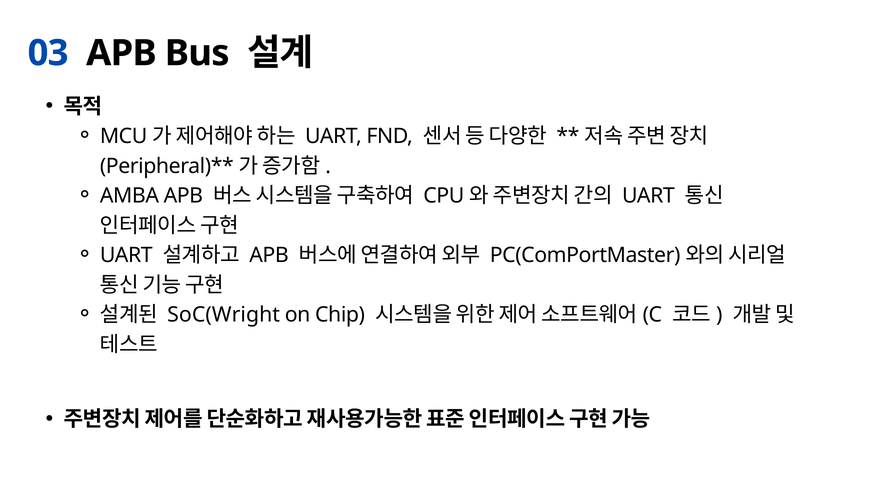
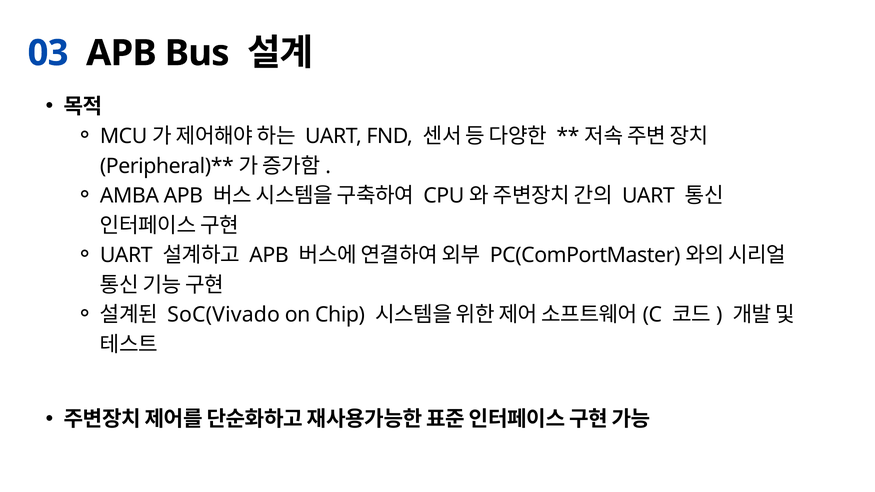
SoC(Wright: SoC(Wright -> SoC(Vivado (224, 315)
